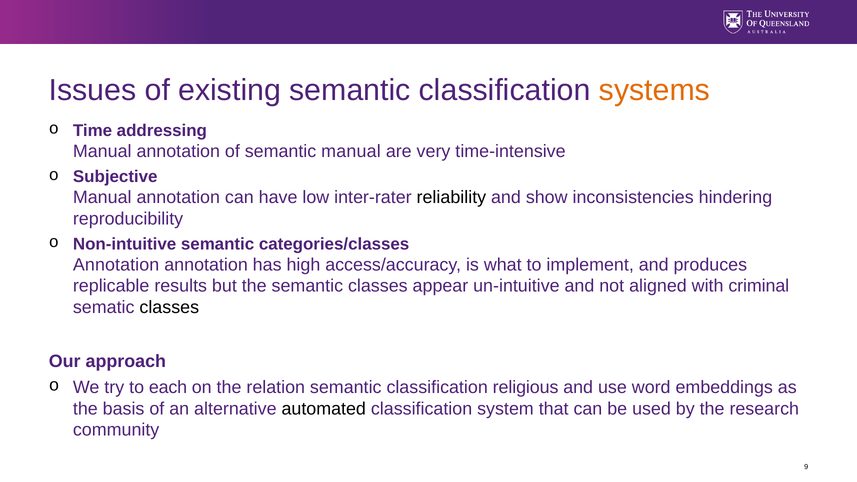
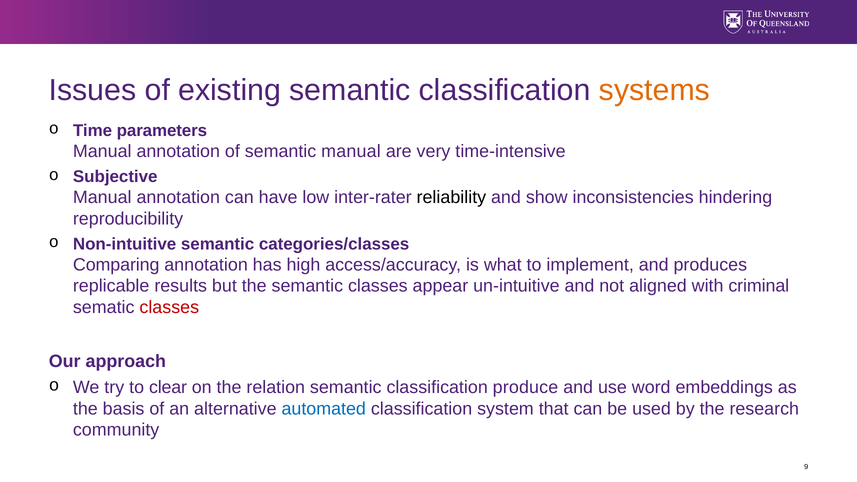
addressing: addressing -> parameters (162, 131)
Annotation: Annotation -> Comparing (116, 265)
classes colour: black -> red (169, 307)
each: each -> clear (168, 388)
religious: religious -> produce (525, 388)
automated colour: black -> blue (324, 409)
